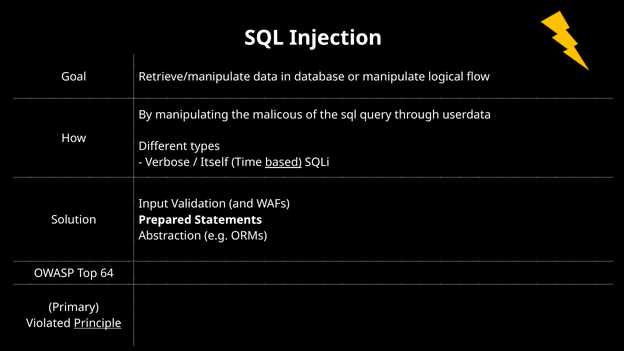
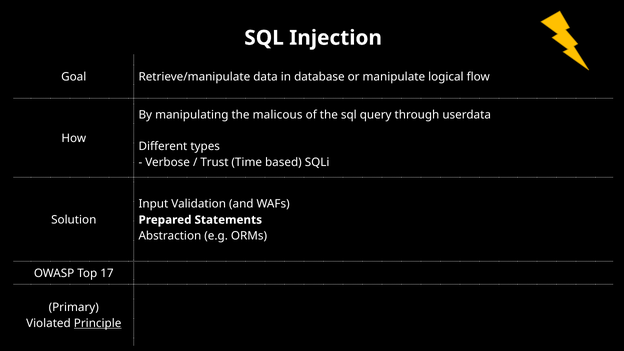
Itself: Itself -> Trust (214, 162)
based underline: present -> none (283, 162)
64: 64 -> 17 (107, 273)
